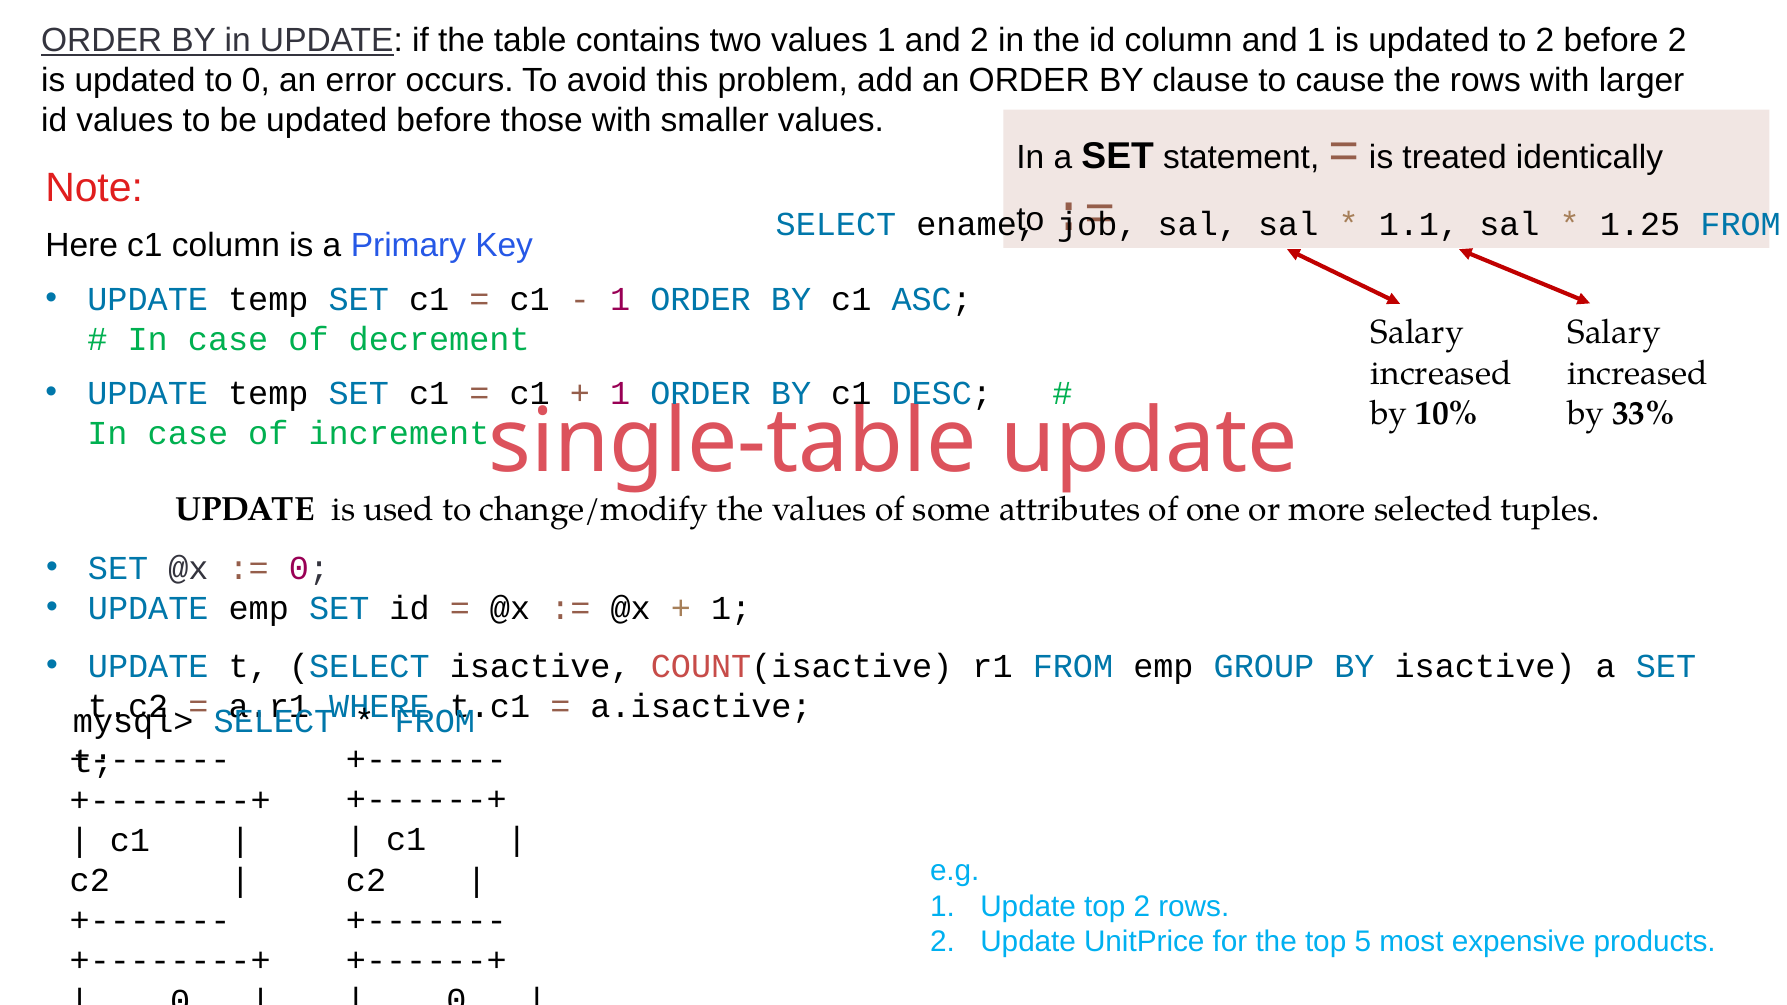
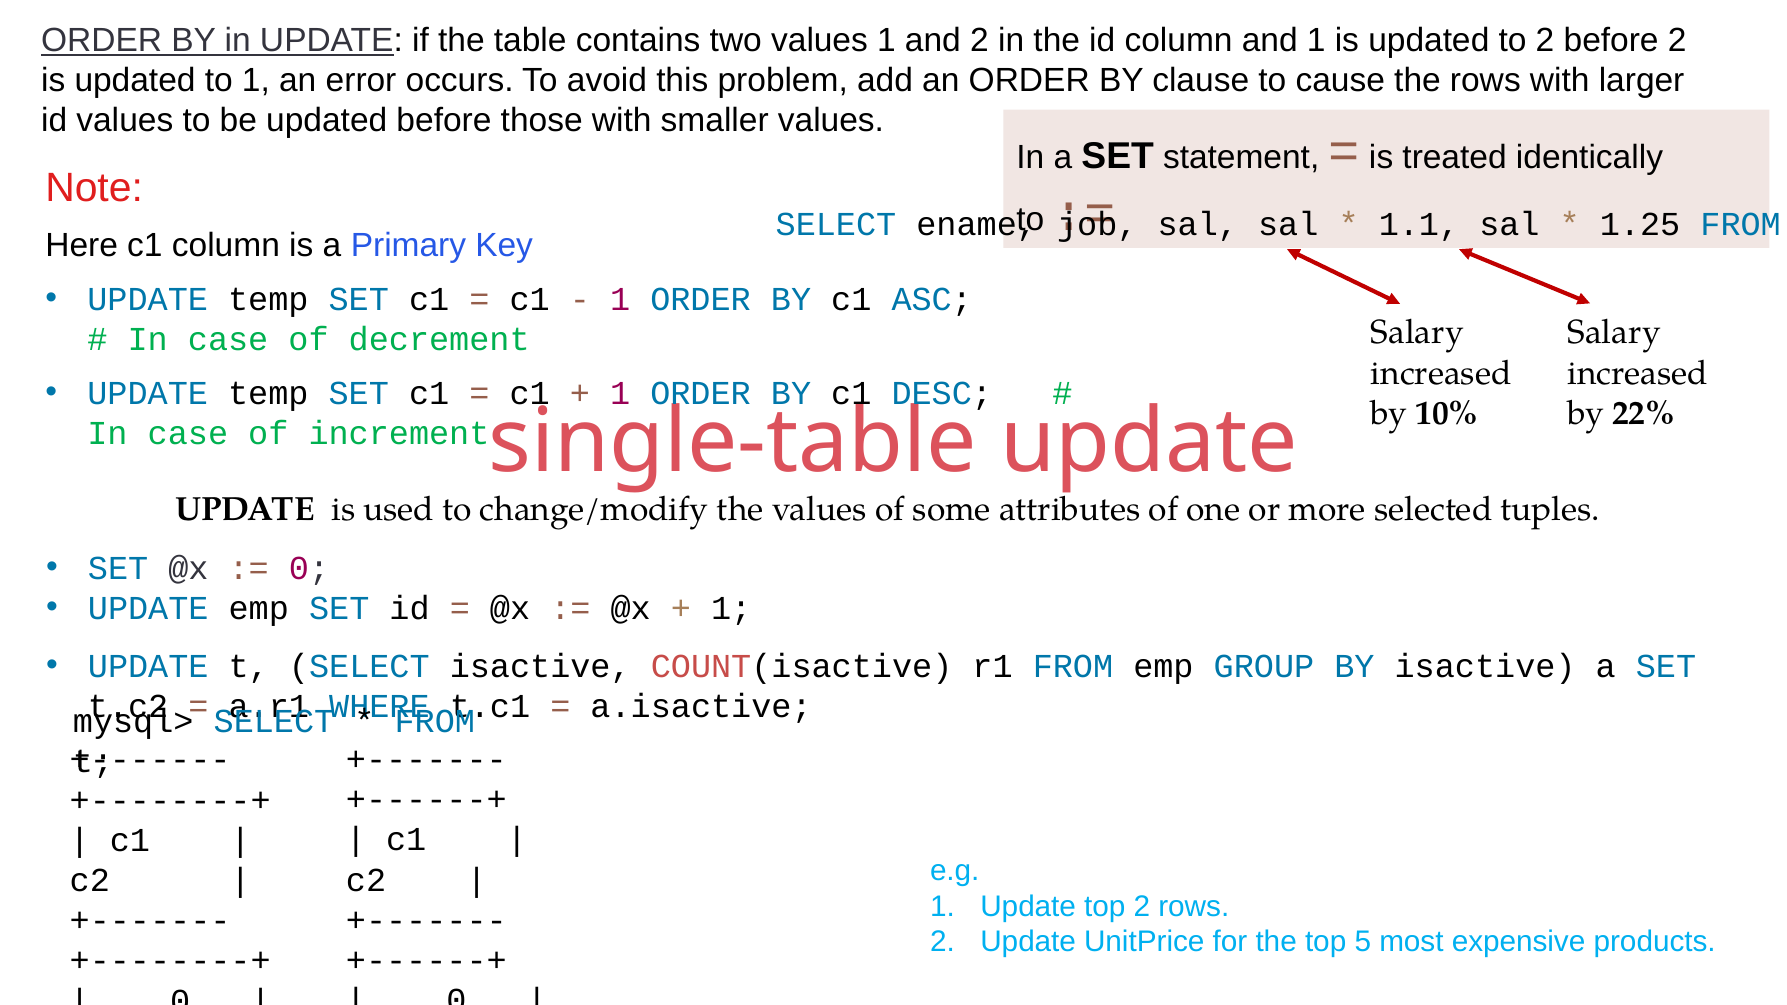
to 0: 0 -> 1 (256, 80)
33%: 33% -> 22% (1644, 413)
